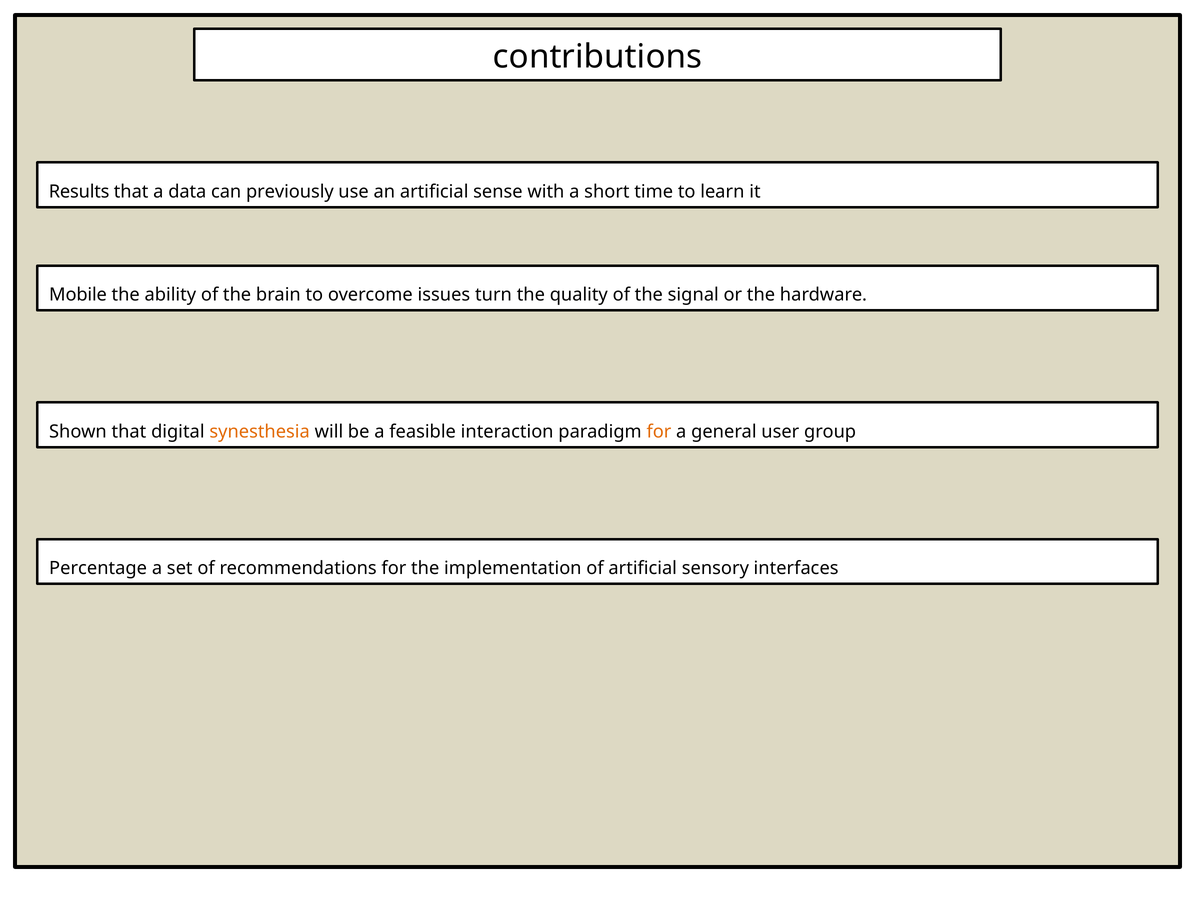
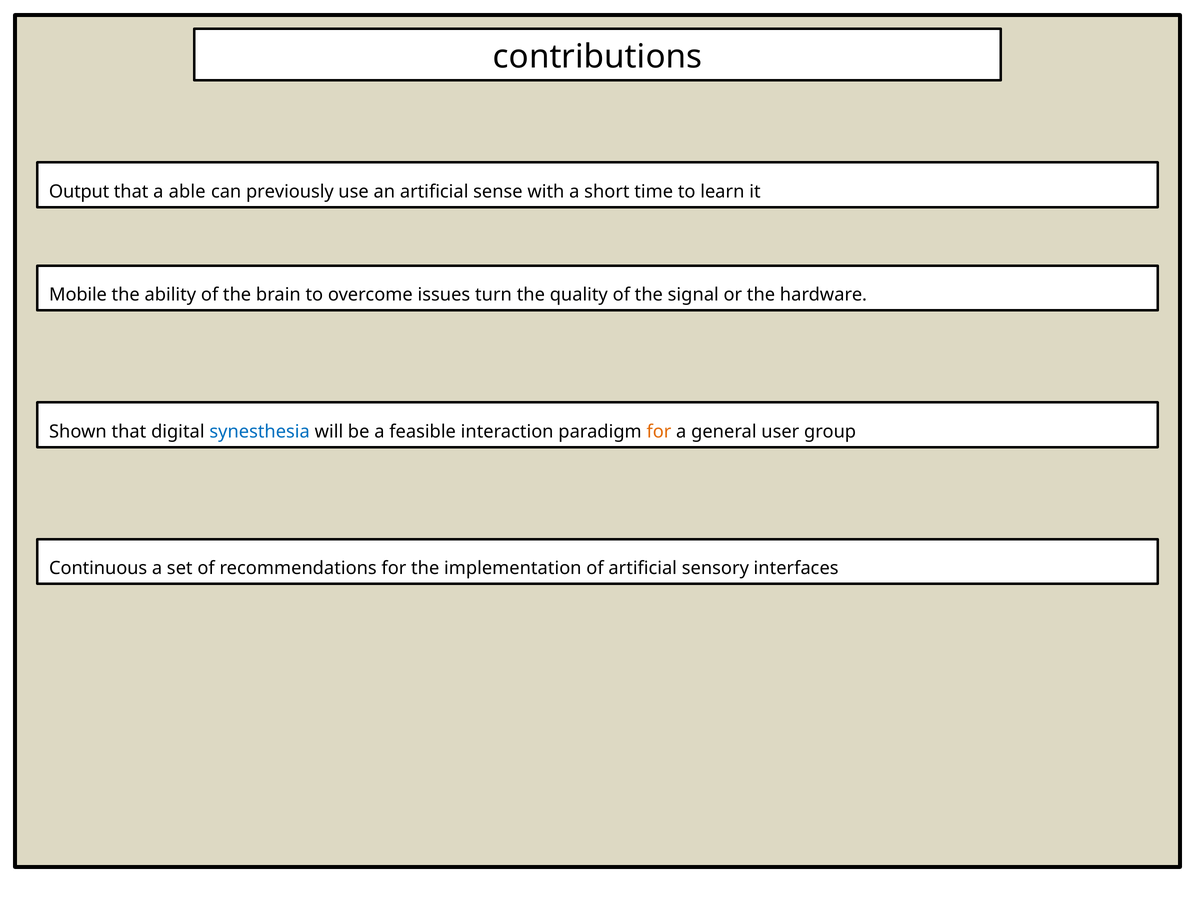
Results: Results -> Output (79, 191)
data: data -> able (187, 191)
synesthesia colour: orange -> blue (260, 431)
Percentage: Percentage -> Continuous (98, 568)
